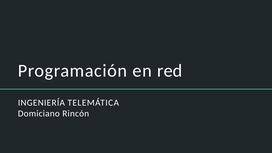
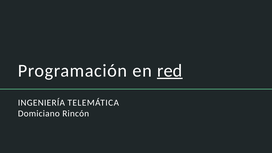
red underline: none -> present (170, 71)
